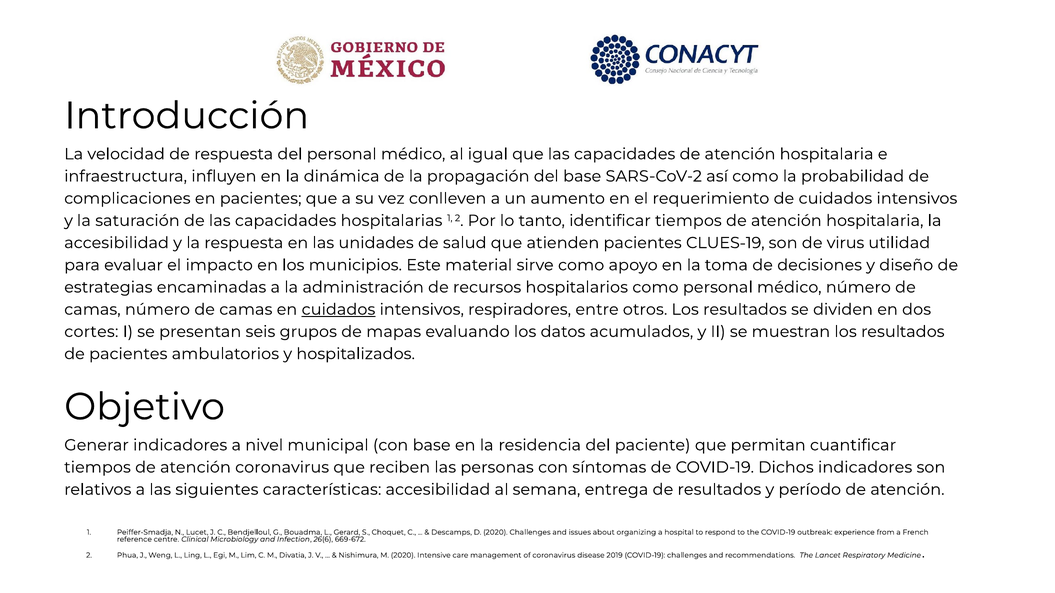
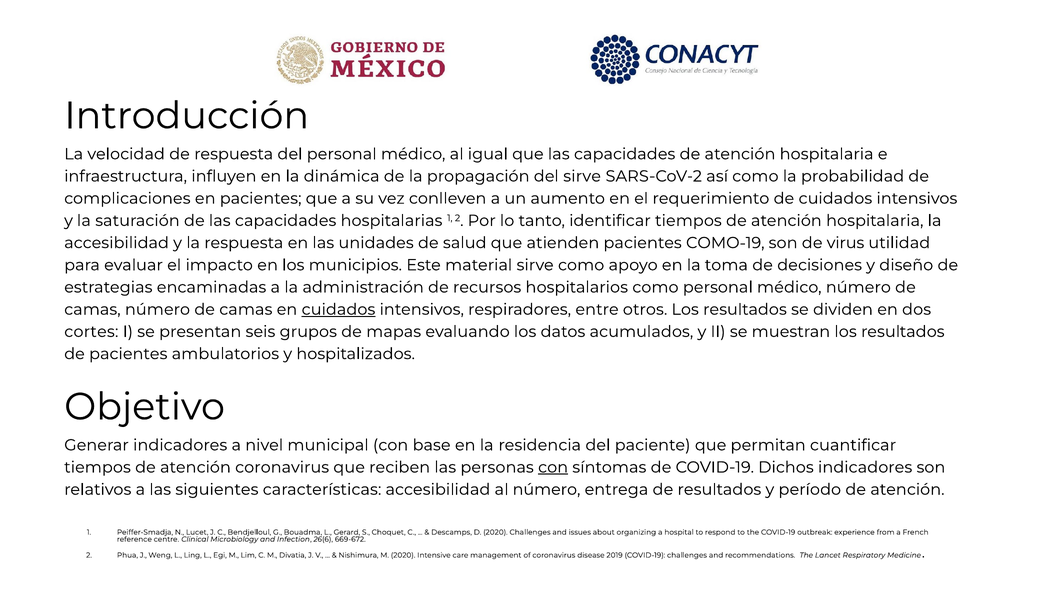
del base: base -> sirve (582, 176)
CLUES-19: CLUES-19 -> COMO-19 (725, 243)
con underline: none -> present (553, 468)
al semana: semana -> número (546, 490)
